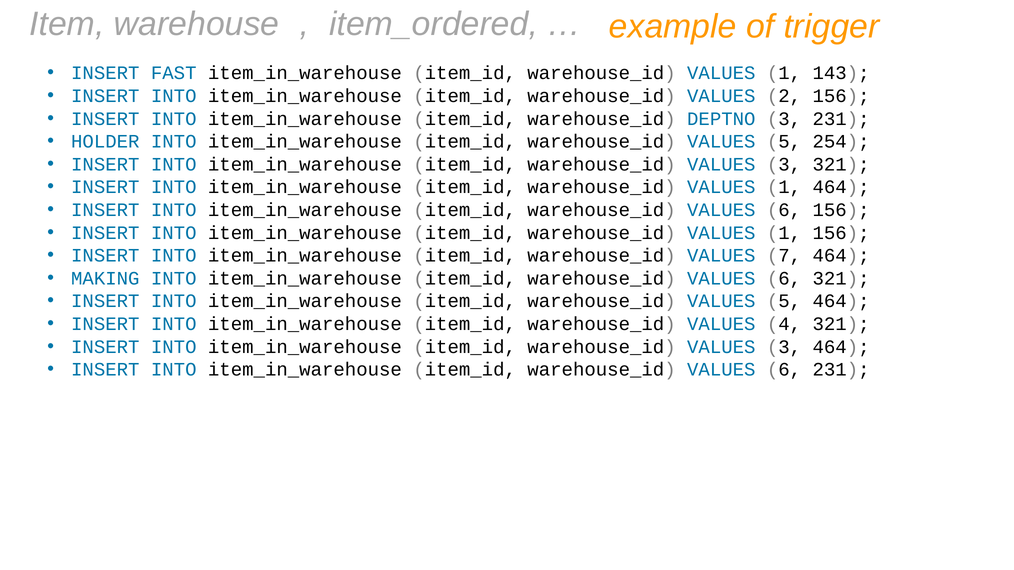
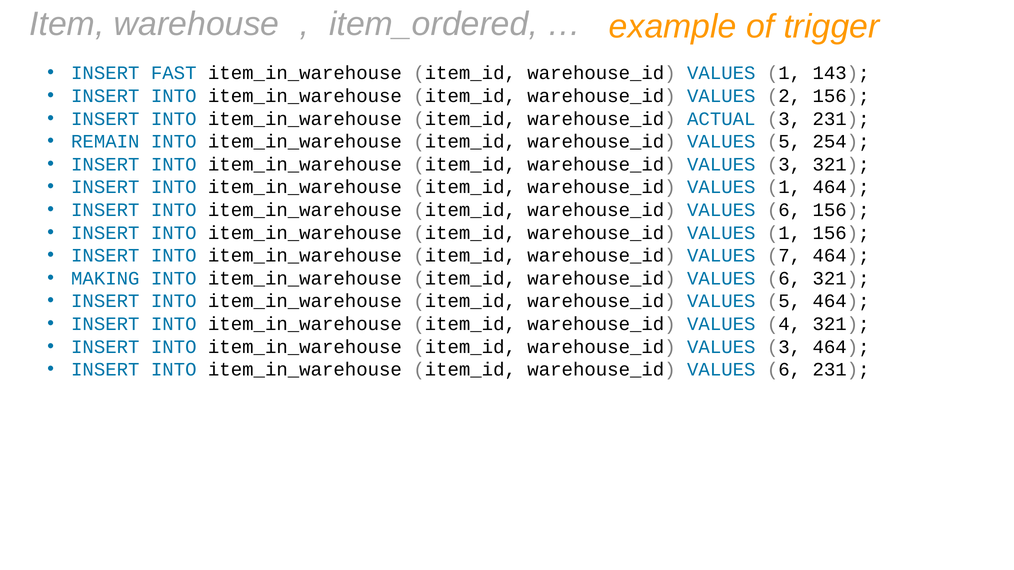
DEPTNO: DEPTNO -> ACTUAL (721, 119)
HOLDER: HOLDER -> REMAIN (105, 142)
